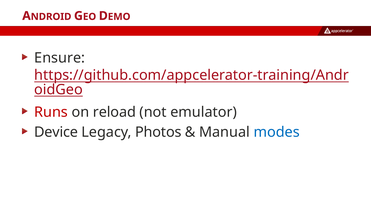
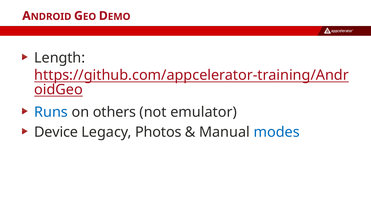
Ensure: Ensure -> Length (60, 58)
Runs colour: red -> blue (51, 112)
reload: reload -> others (114, 112)
